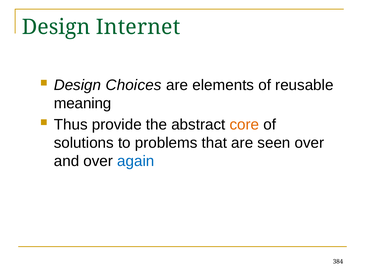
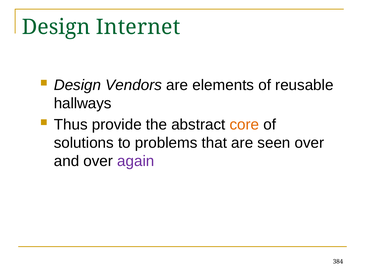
Choices: Choices -> Vendors (134, 85)
meaning: meaning -> hallways (83, 103)
again colour: blue -> purple (136, 161)
